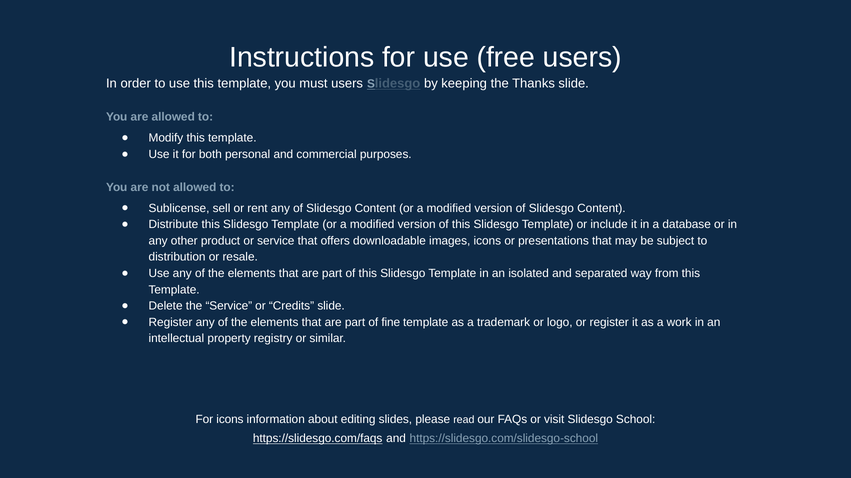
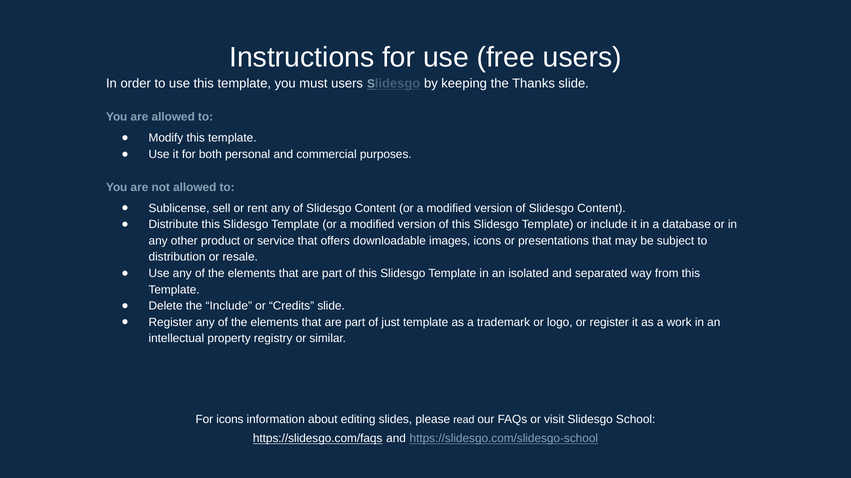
the Service: Service -> Include (229, 306)
fine: fine -> just (391, 323)
